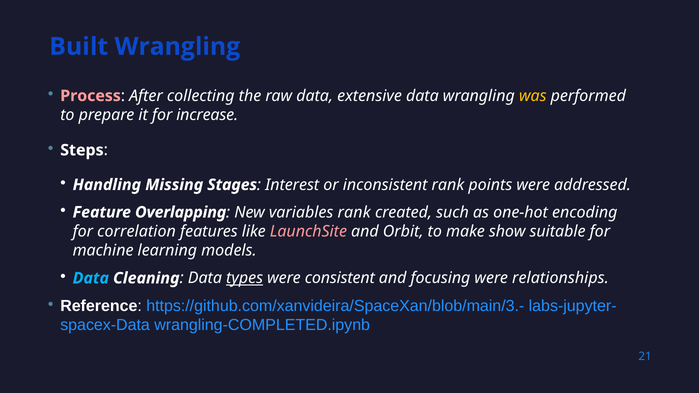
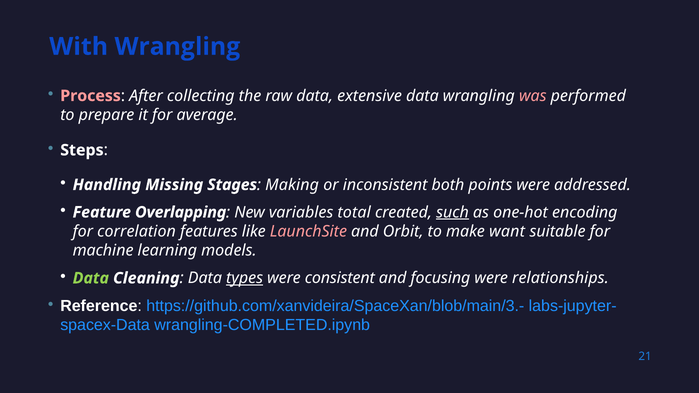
Built: Built -> With (79, 47)
was colour: yellow -> pink (533, 96)
increase: increase -> average (207, 115)
Interest: Interest -> Making (292, 185)
inconsistent rank: rank -> both (448, 185)
variables rank: rank -> total (354, 212)
such underline: none -> present (453, 212)
show: show -> want (507, 232)
Data colour: light blue -> light green (91, 278)
